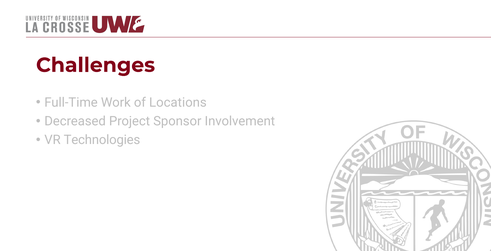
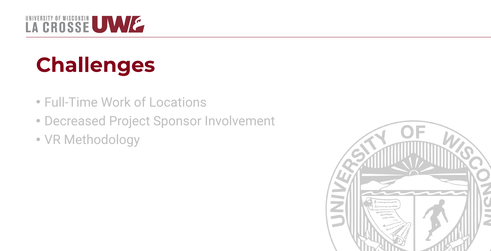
Technologies: Technologies -> Methodology (102, 140)
